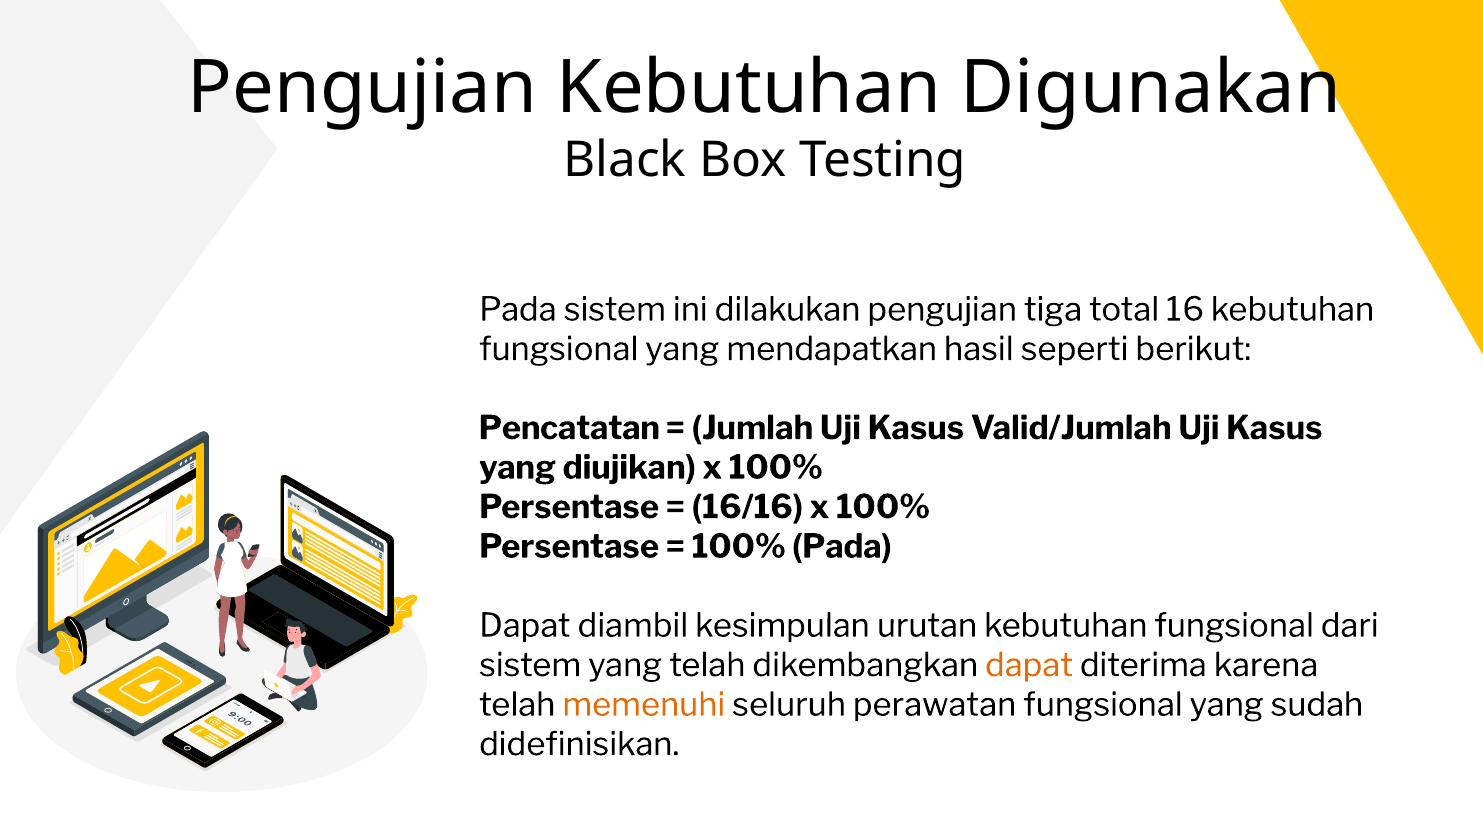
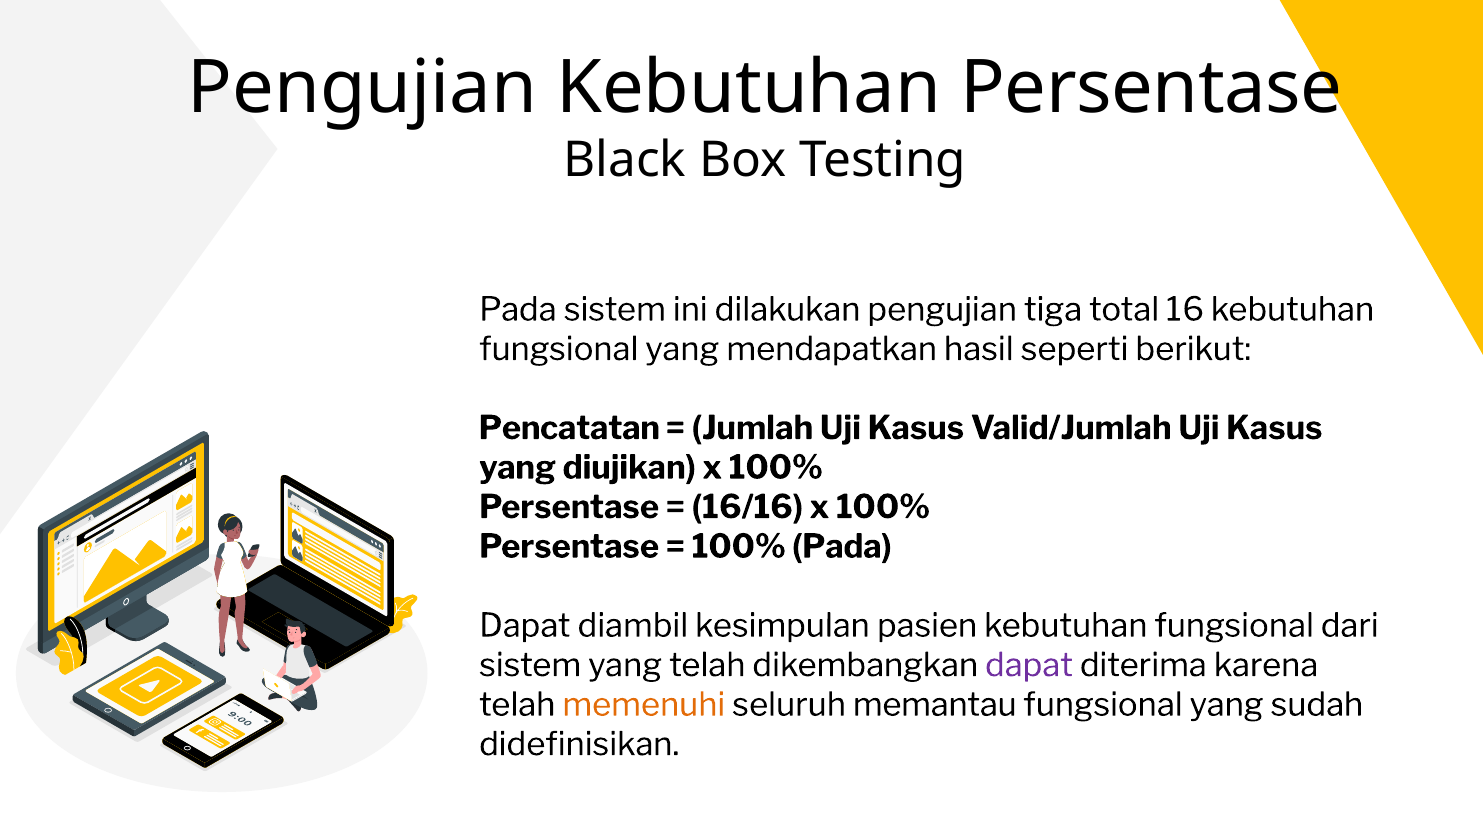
Kebutuhan Digunakan: Digunakan -> Persentase (1151, 88)
urutan: urutan -> pasien (927, 626)
dapat colour: orange -> purple (1029, 665)
perawatan: perawatan -> memantau (935, 705)
